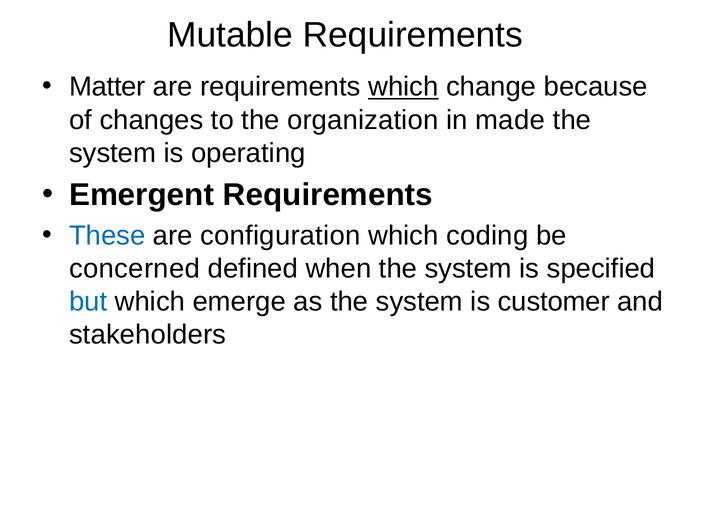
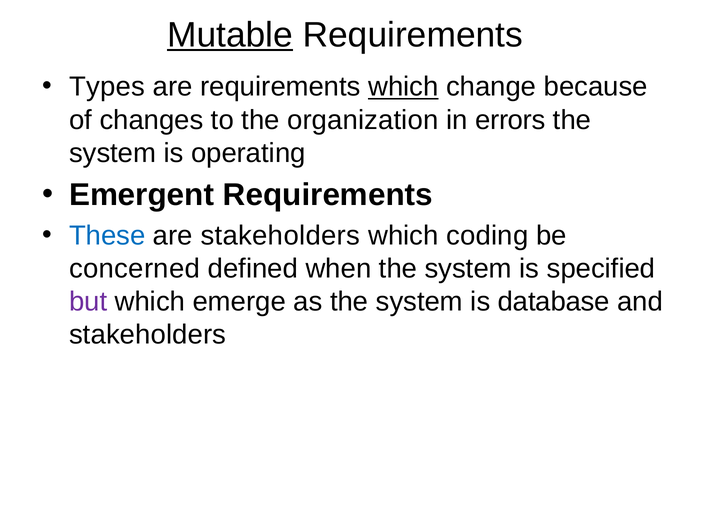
Mutable underline: none -> present (230, 35)
Matter: Matter -> Types (107, 87)
made: made -> errors (510, 120)
are configuration: configuration -> stakeholders (280, 236)
but colour: blue -> purple (88, 302)
customer: customer -> database (554, 302)
